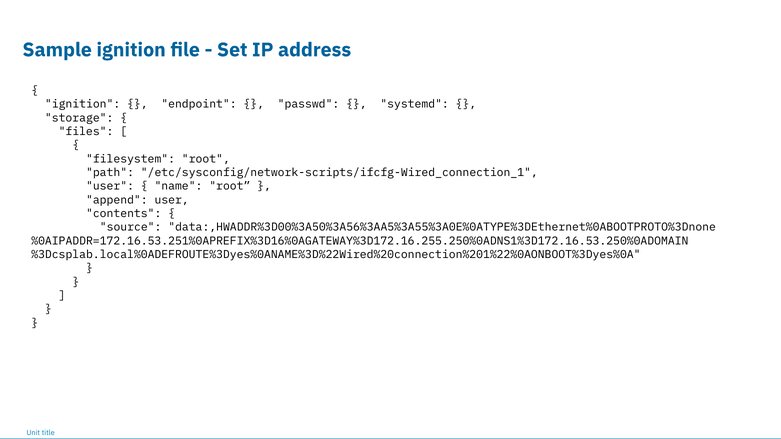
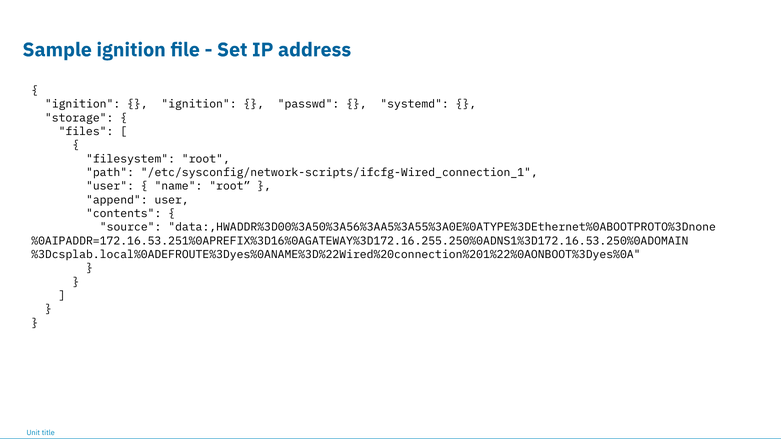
endpoint: endpoint -> ignition (199, 104)
